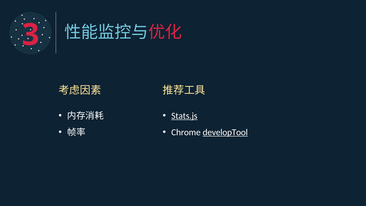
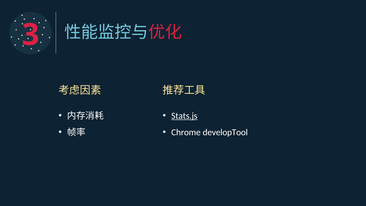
developTool underline: present -> none (225, 132)
